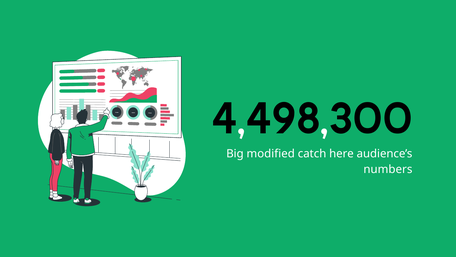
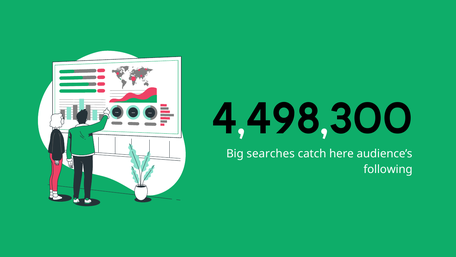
modified: modified -> searches (271, 153)
numbers: numbers -> following (388, 169)
